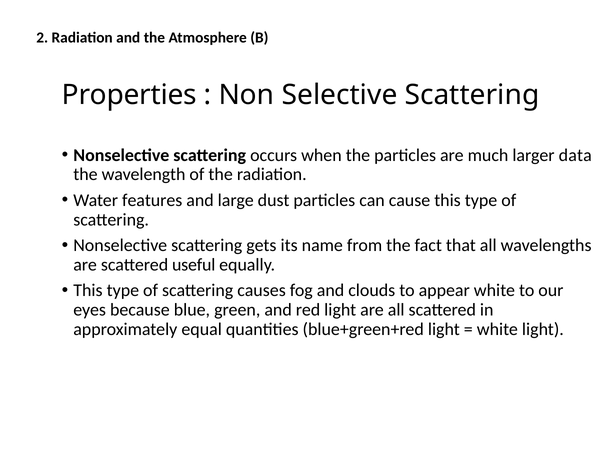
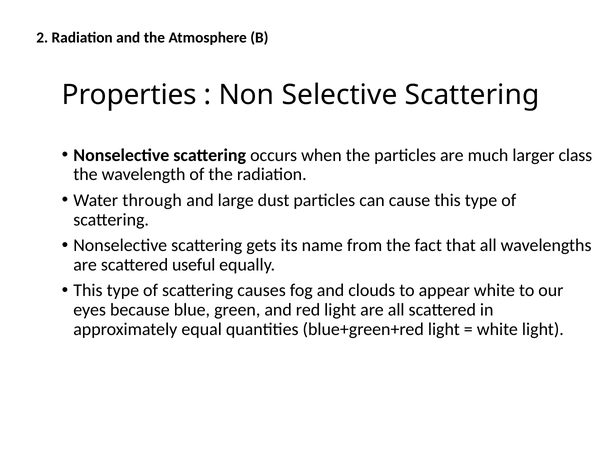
data: data -> class (575, 155)
features: features -> through (152, 200)
